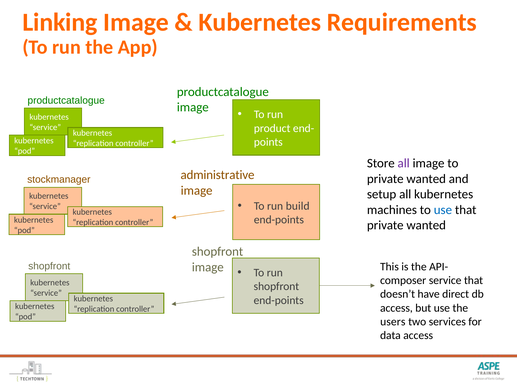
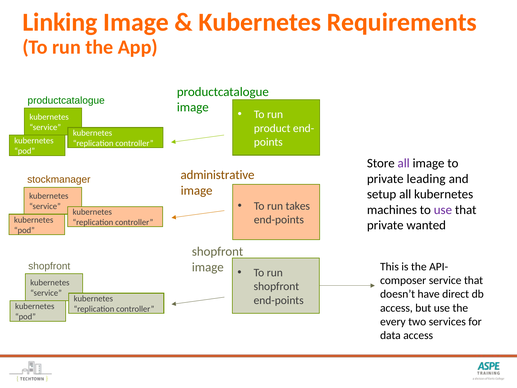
wanted: wanted -> leading (426, 179)
build: build -> takes (298, 206)
use colour: blue -> purple (443, 210)
users: users -> every (393, 321)
